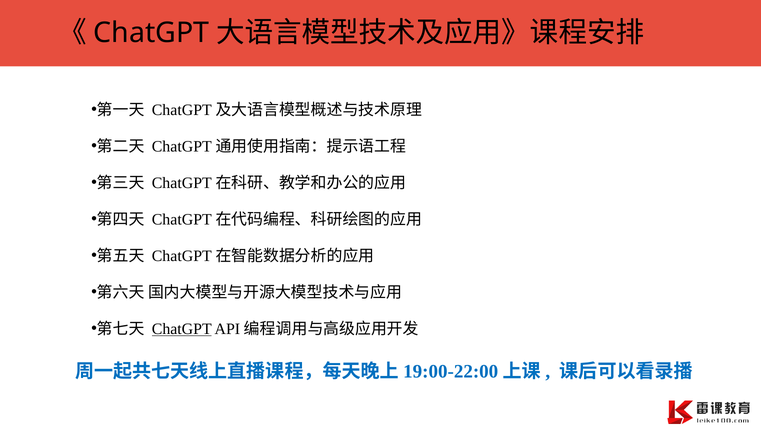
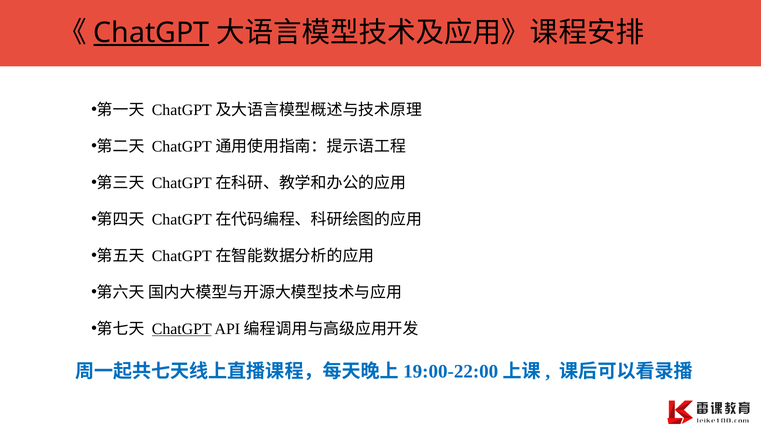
ChatGPT underline: none -> present (151, 33)
